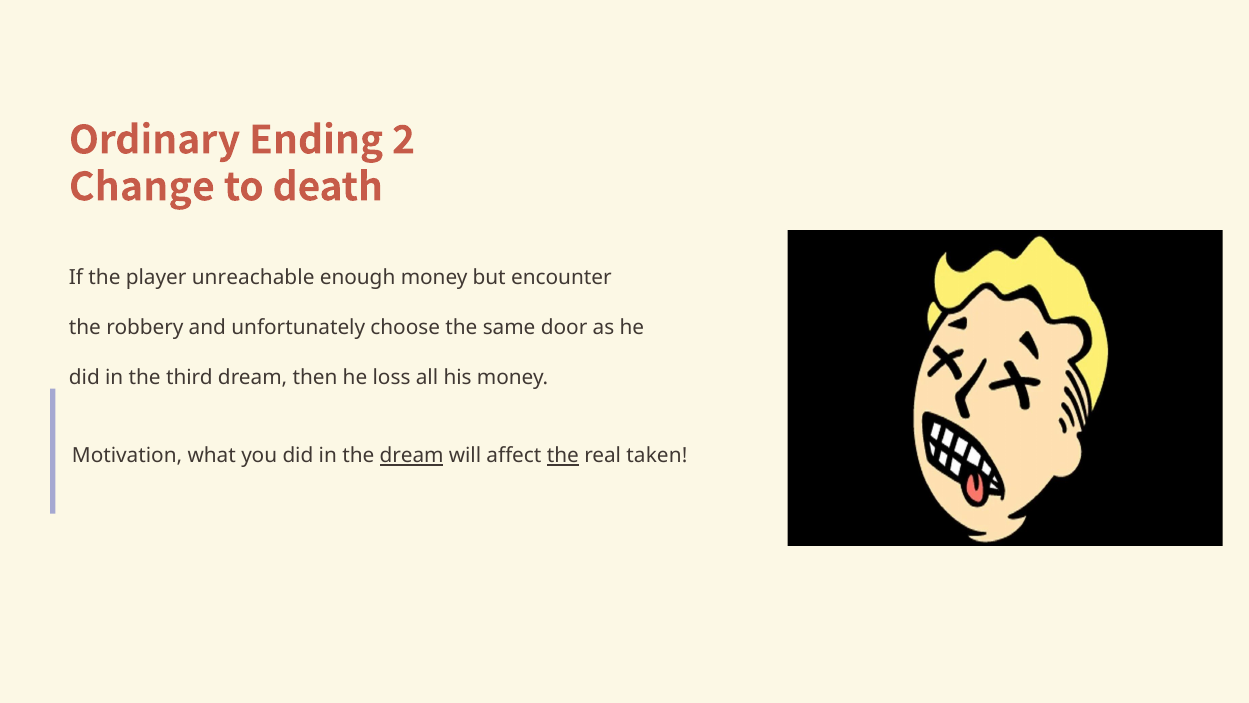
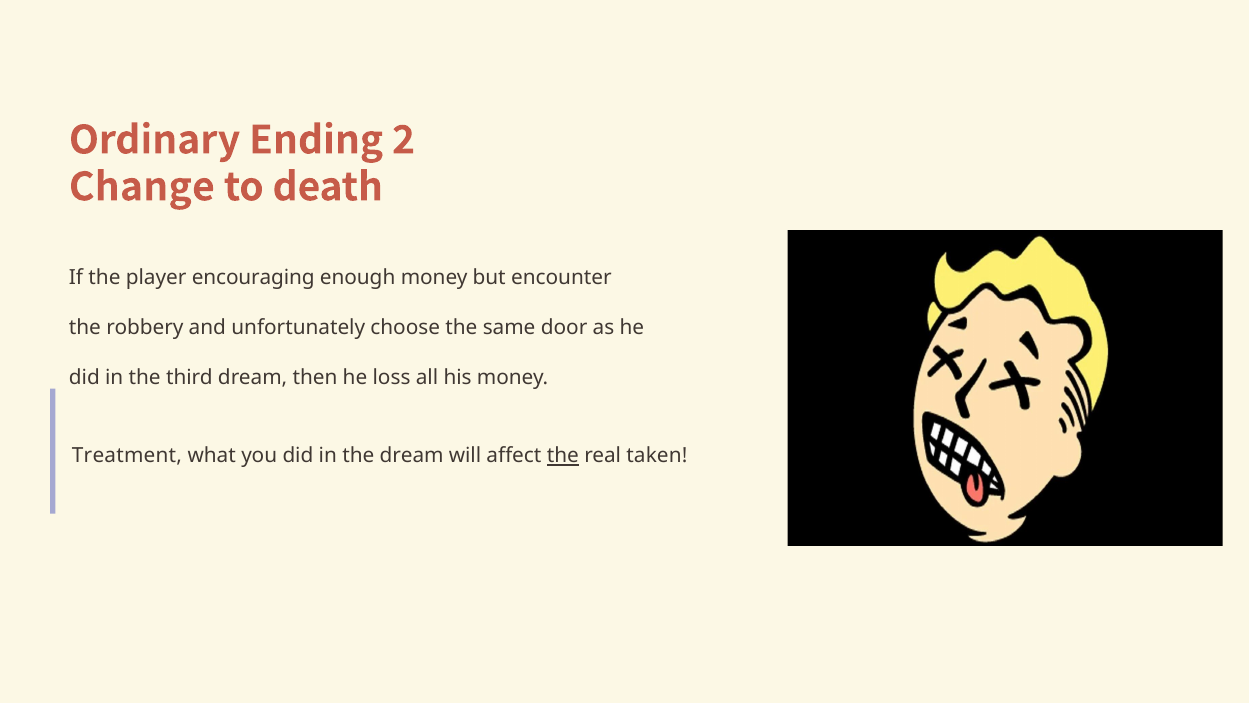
unreachable: unreachable -> encouraging (253, 278)
Motivation: Motivation -> Treatment (127, 456)
dream underline: present -> none (412, 456)
